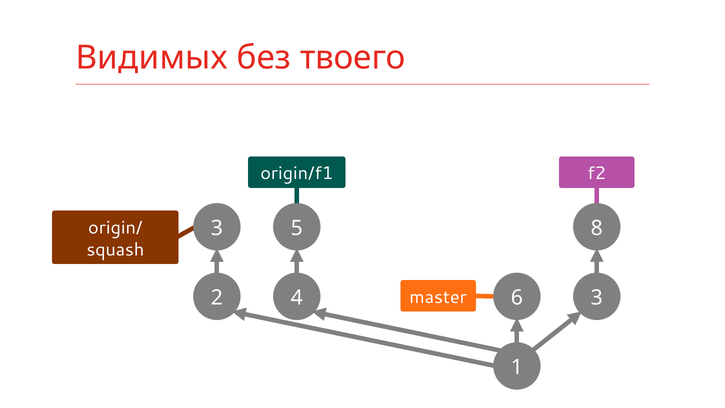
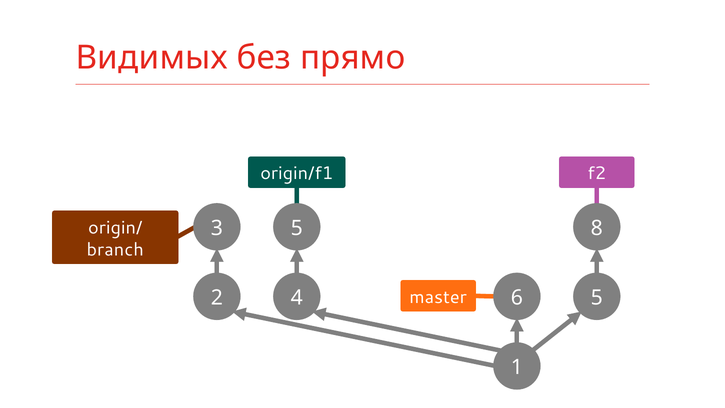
твоего: твоего -> прямо (353, 58)
squash: squash -> branch (115, 249)
master 3: 3 -> 5 (597, 298)
